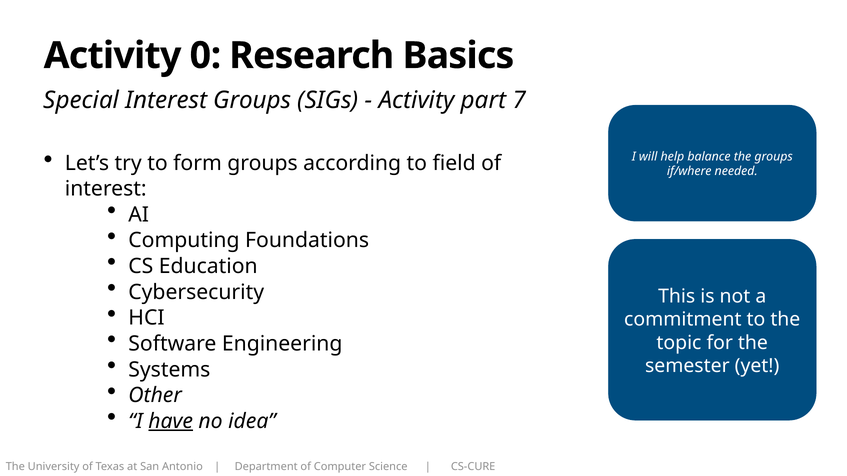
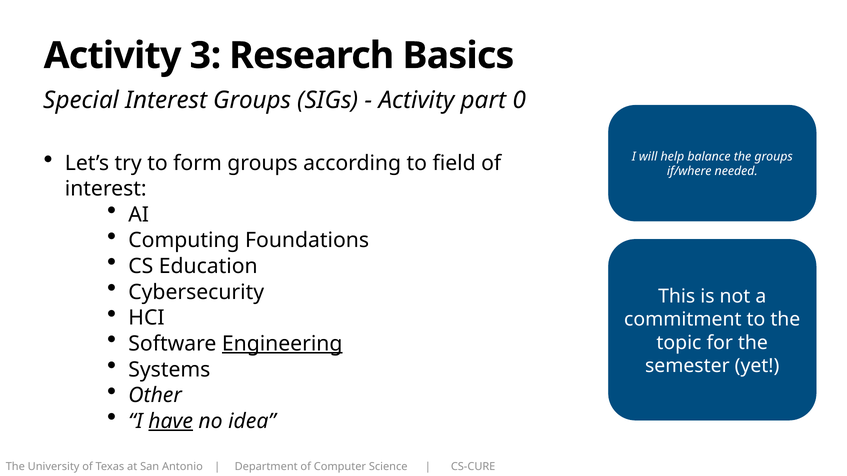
0: 0 -> 3 (205, 56)
7: 7 -> 0 (519, 100)
Engineering underline: none -> present (282, 344)
